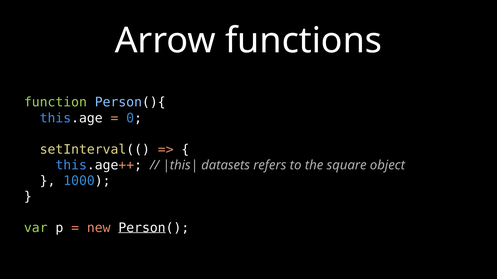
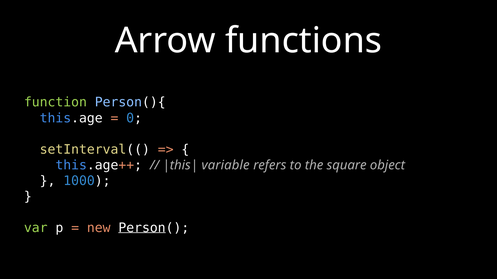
datasets: datasets -> variable (226, 165)
